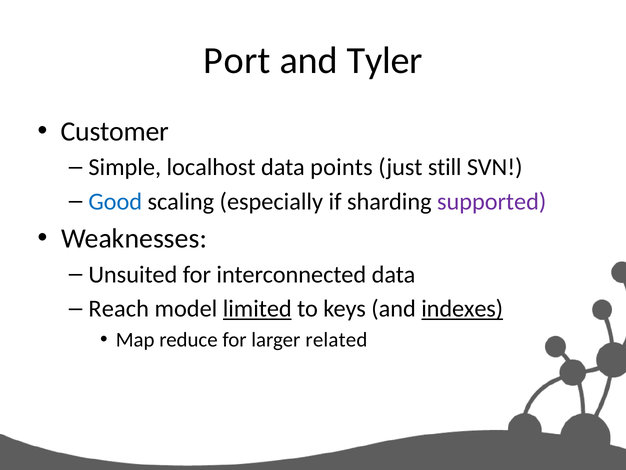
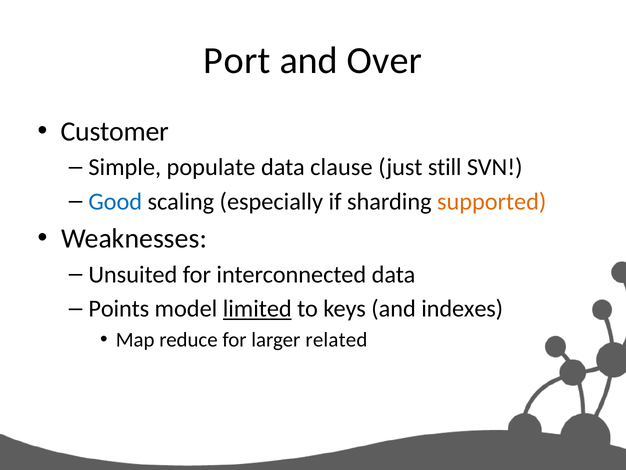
Tyler: Tyler -> Over (384, 61)
localhost: localhost -> populate (211, 167)
points: points -> clause (341, 167)
supported colour: purple -> orange (492, 201)
Reach: Reach -> Points (119, 309)
indexes underline: present -> none (462, 309)
